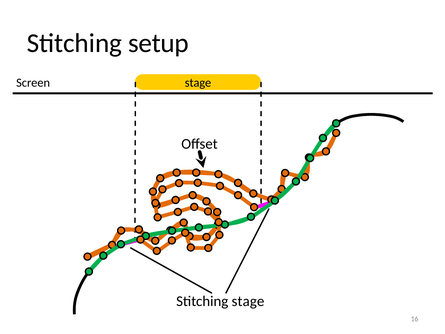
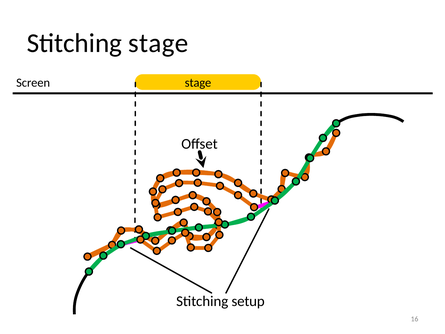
Stitching setup: setup -> stage (158, 43)
Stitching stage: stage -> setup (248, 301)
